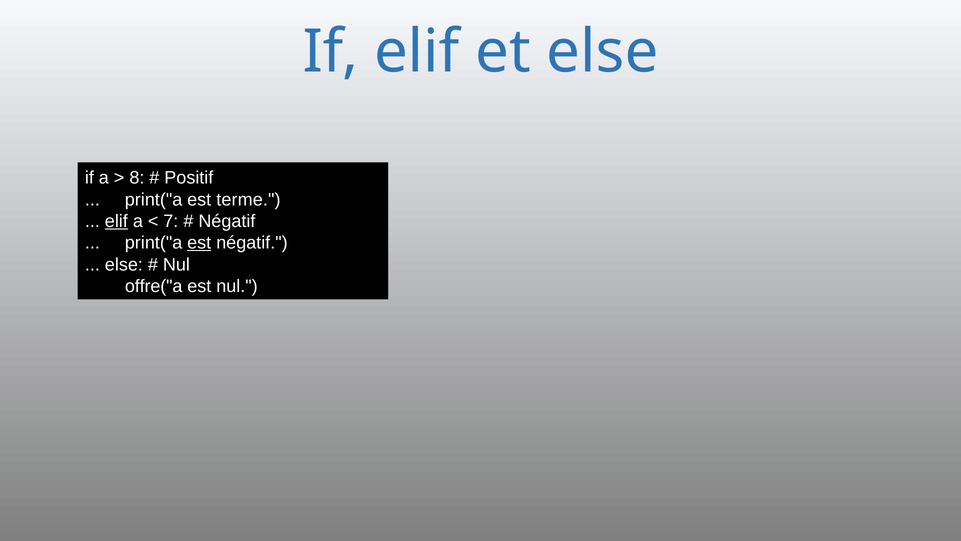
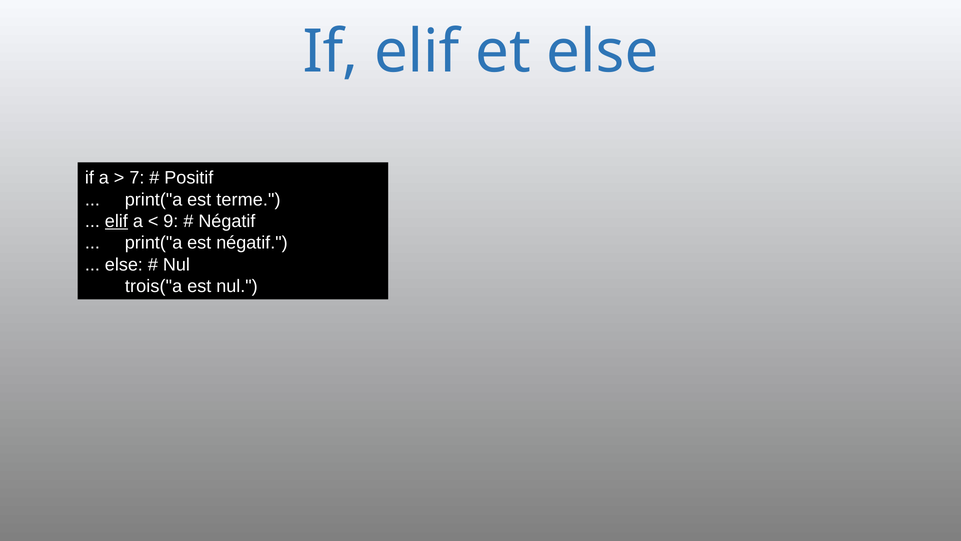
8: 8 -> 7 (137, 178)
7: 7 -> 9 (171, 221)
est underline: present -> none (199, 243)
offre("a: offre("a -> trois("a (154, 286)
